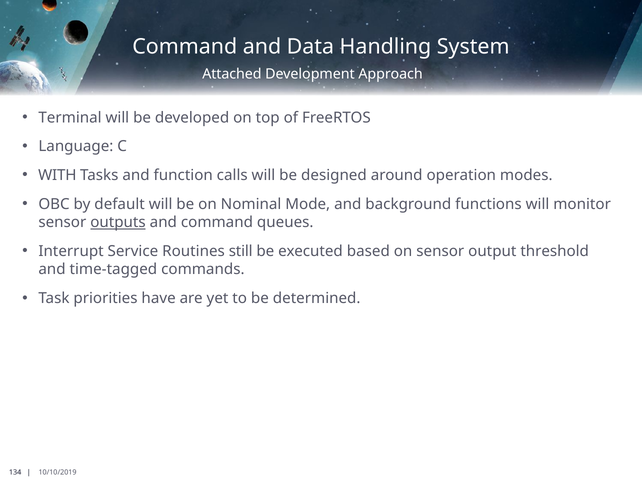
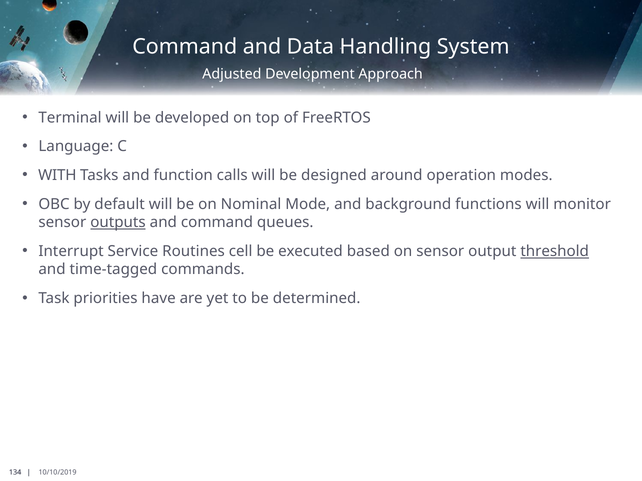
Attached: Attached -> Adjusted (232, 74)
still: still -> cell (241, 252)
threshold underline: none -> present (555, 252)
